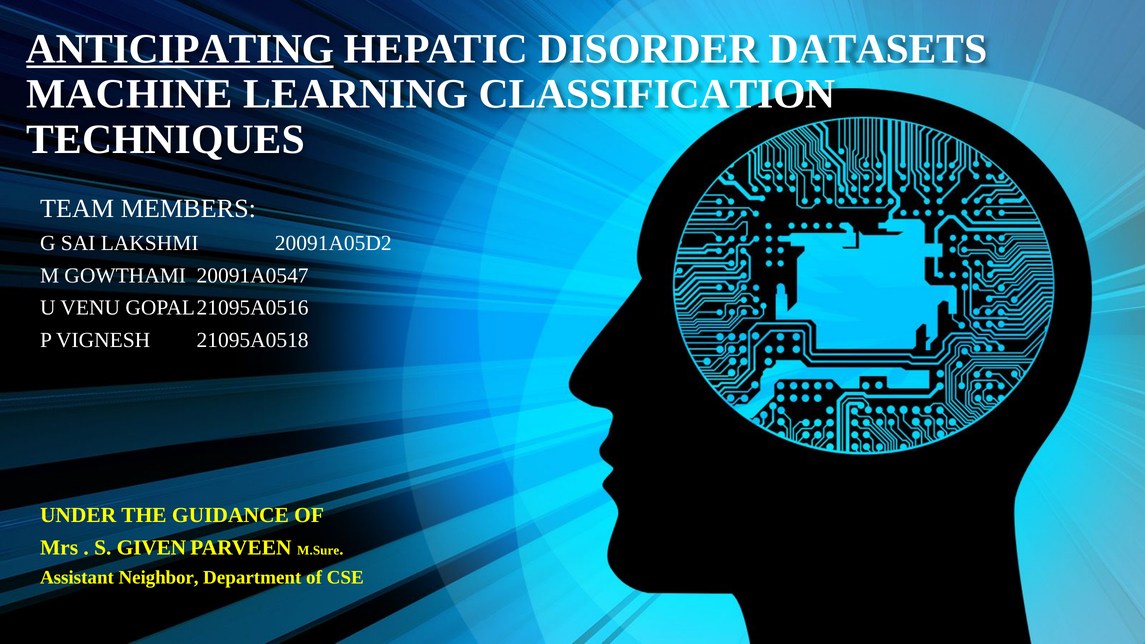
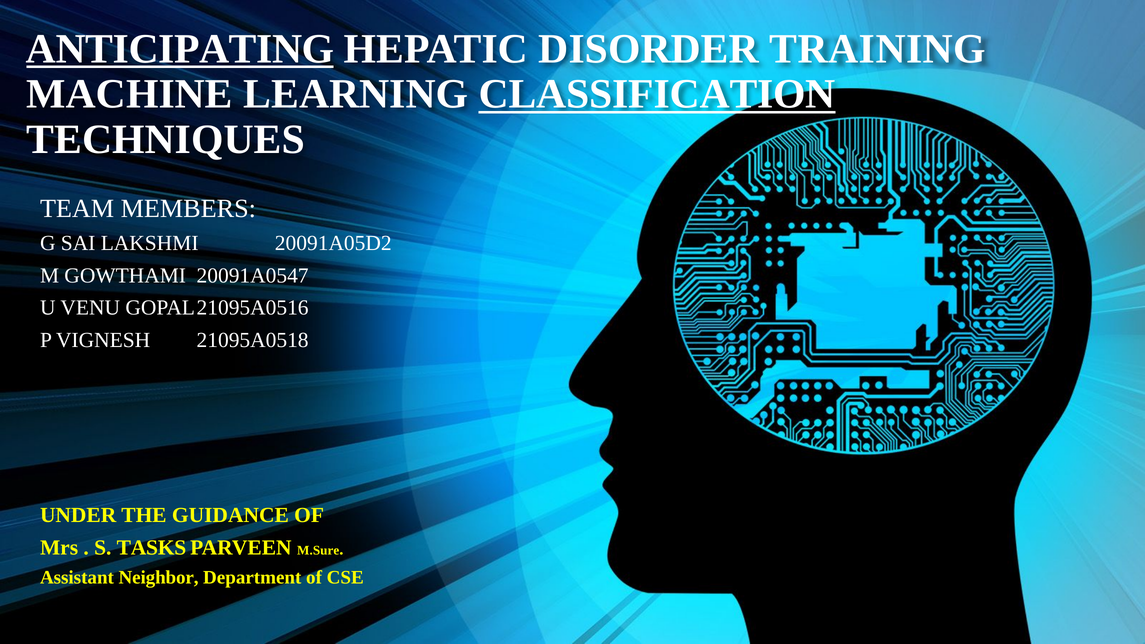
DATASETS: DATASETS -> TRAINING (878, 49)
CLASSIFICATION underline: none -> present (657, 94)
GIVEN: GIVEN -> TASKS (151, 548)
